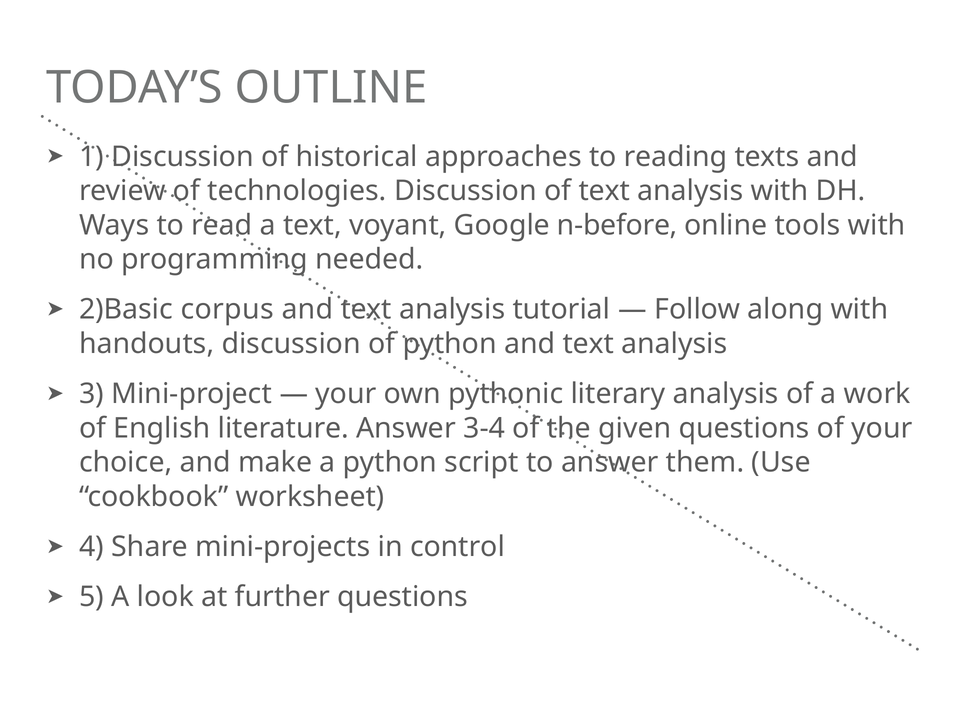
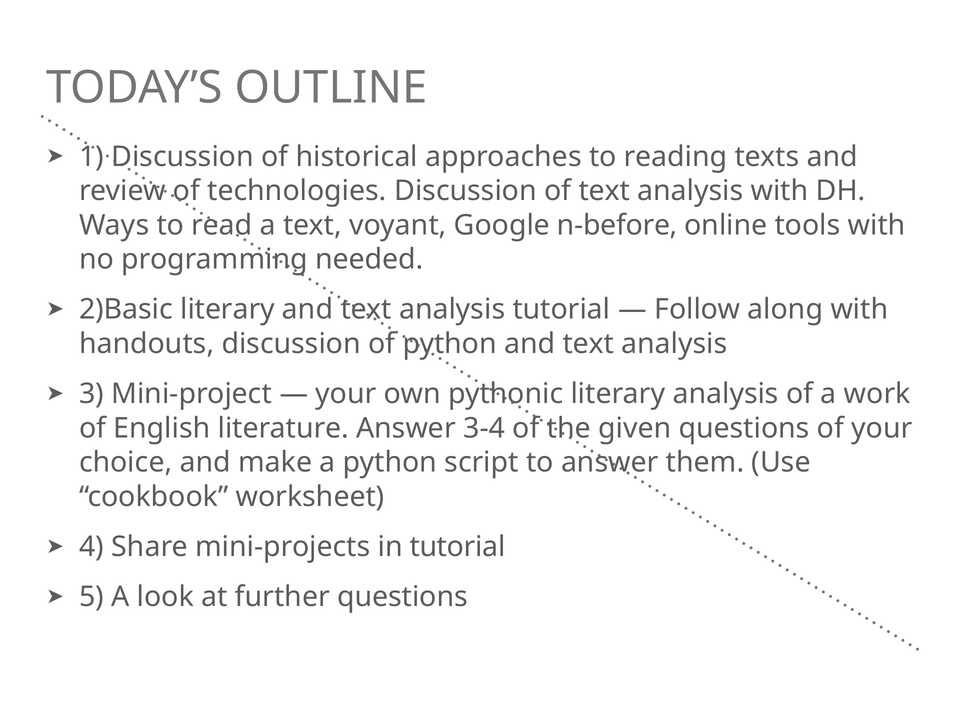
2)Basic corpus: corpus -> literary (228, 310)
in control: control -> tutorial (458, 547)
